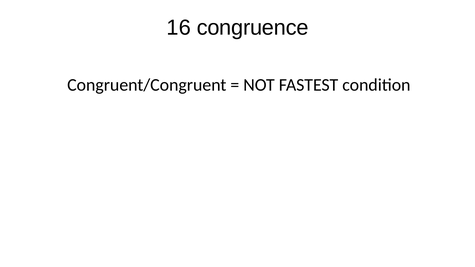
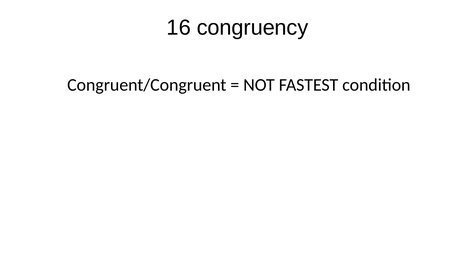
congruence: congruence -> congruency (253, 28)
